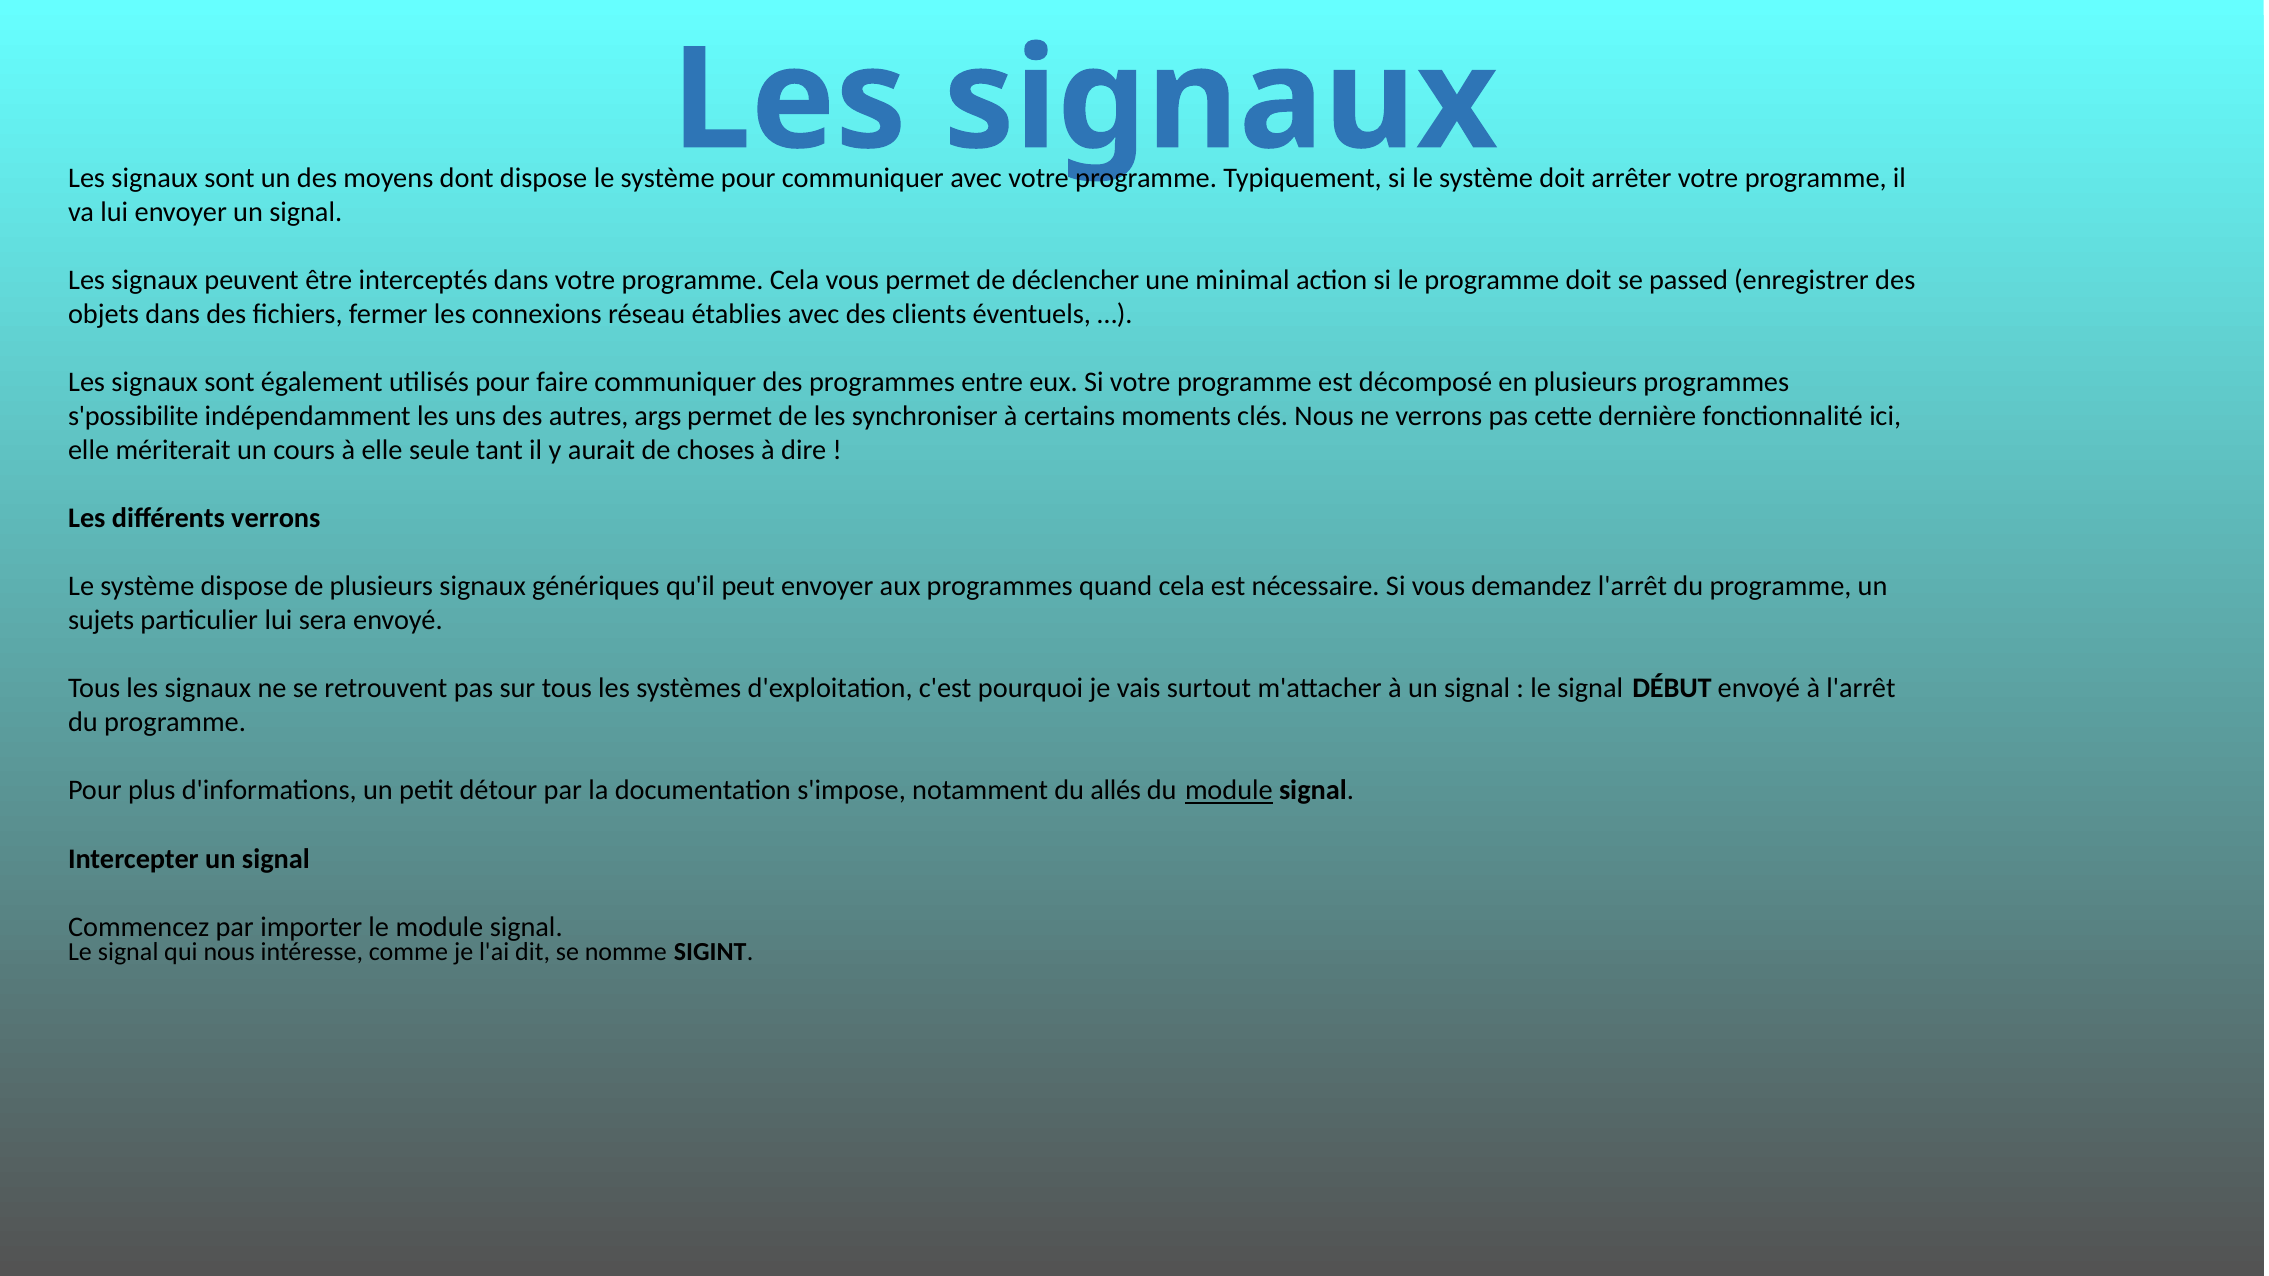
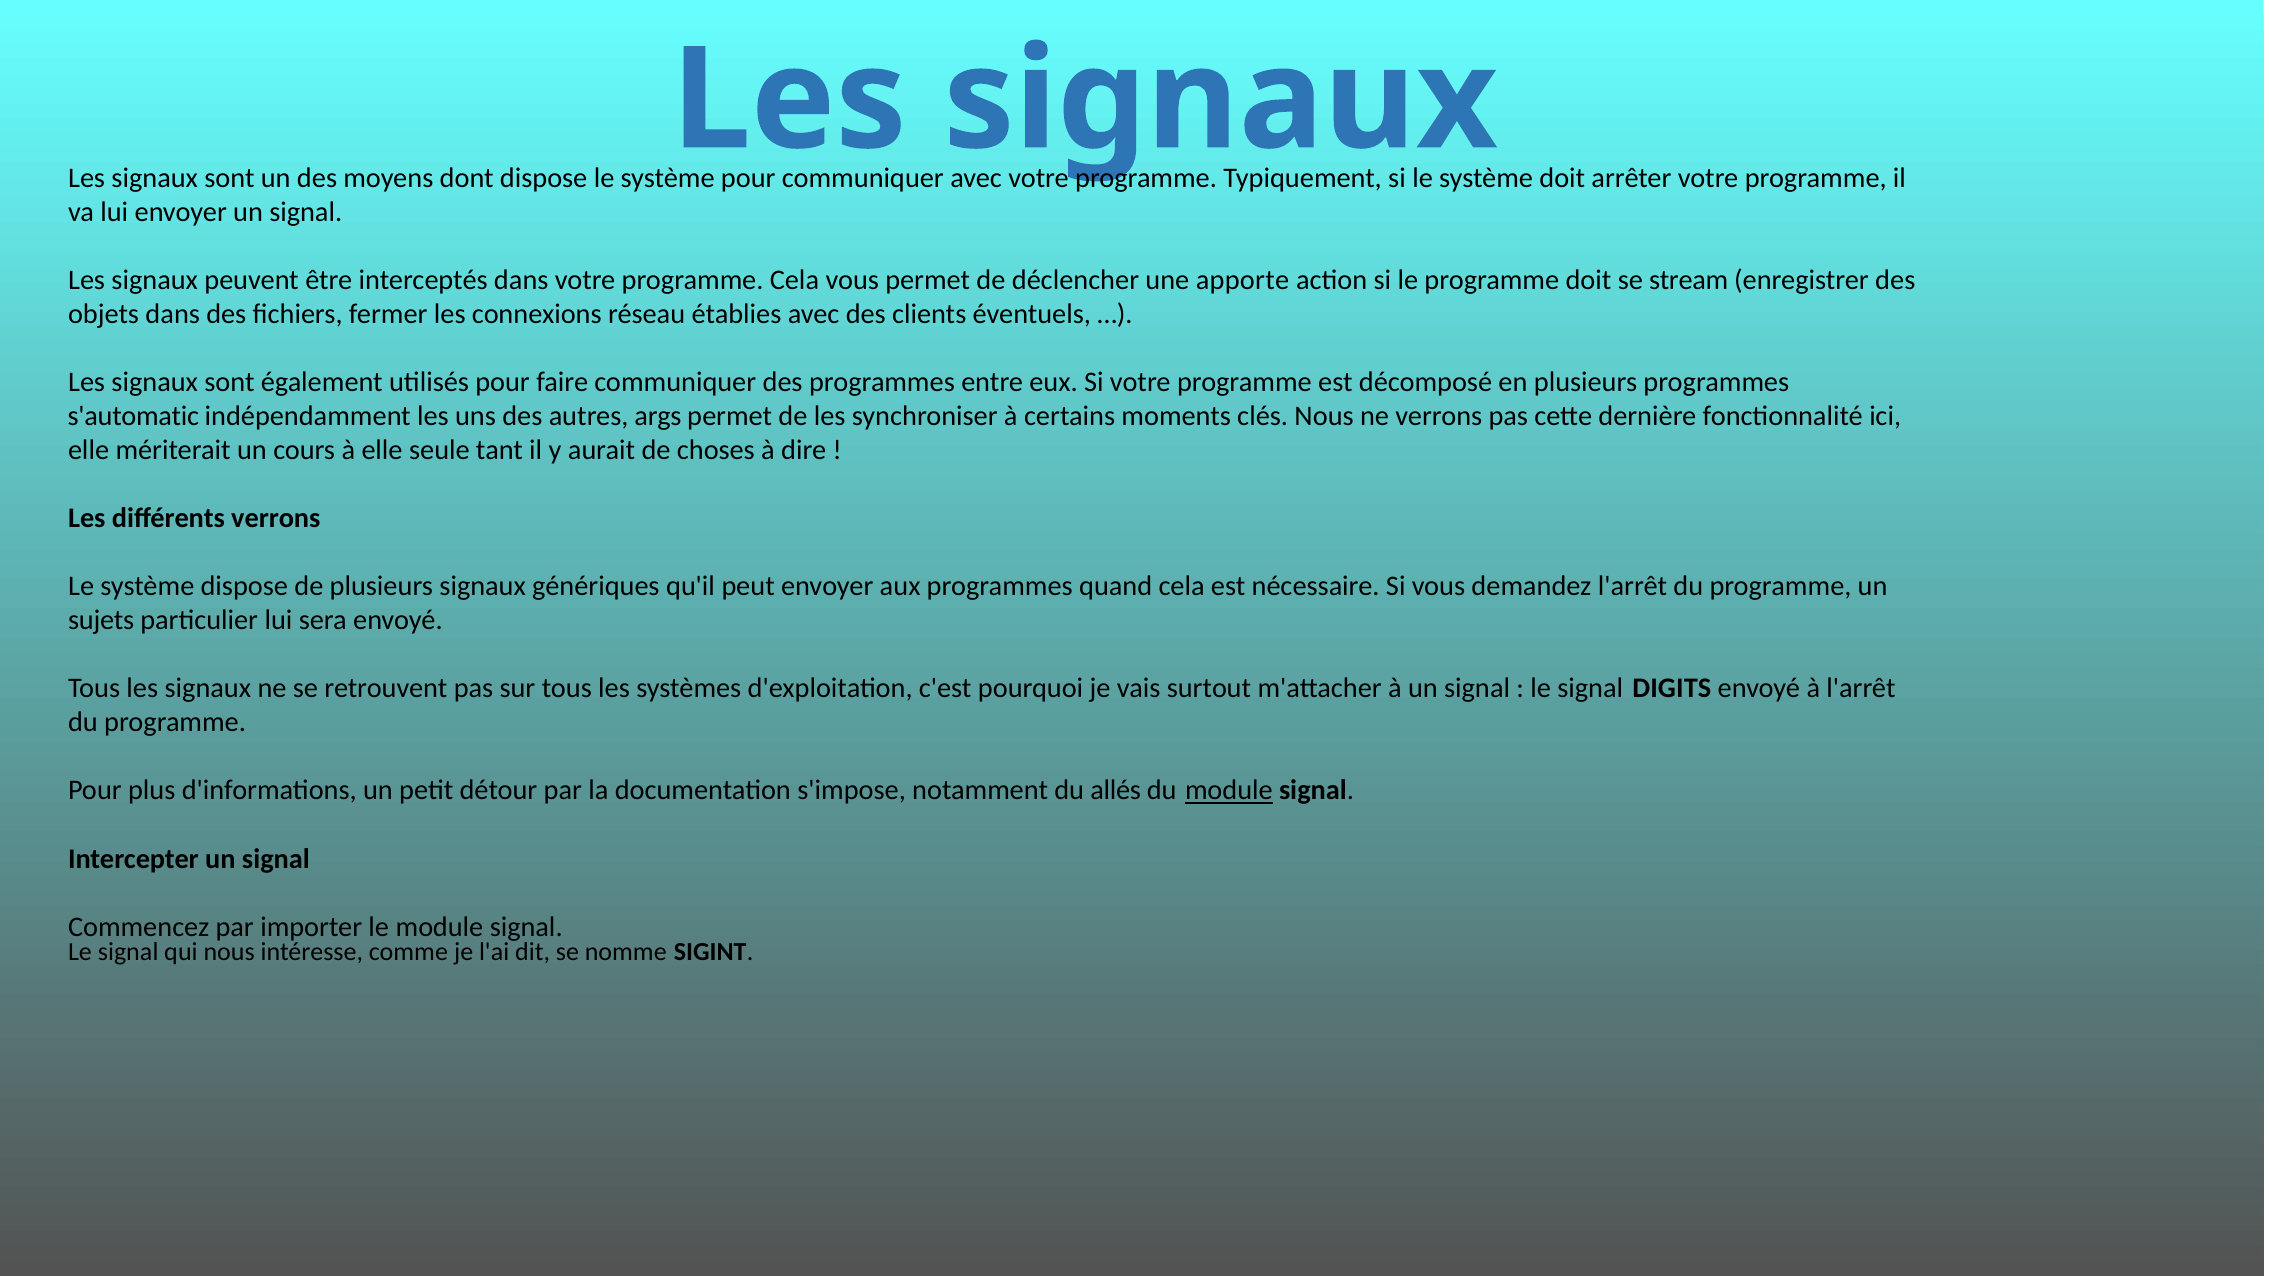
minimal: minimal -> apporte (1242, 280)
passed: passed -> stream (1689, 280)
s'possibilite: s'possibilite -> s'automatic (133, 416)
DÉBUT: DÉBUT -> DIGITS (1672, 689)
